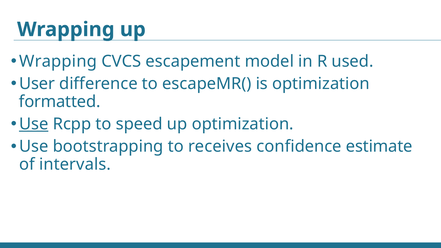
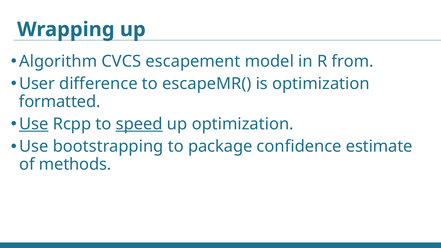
Wrapping: Wrapping -> Algorithm (58, 61)
used: used -> from (353, 61)
speed underline: none -> present (139, 124)
receives: receives -> package (220, 147)
intervals: intervals -> methods (75, 164)
